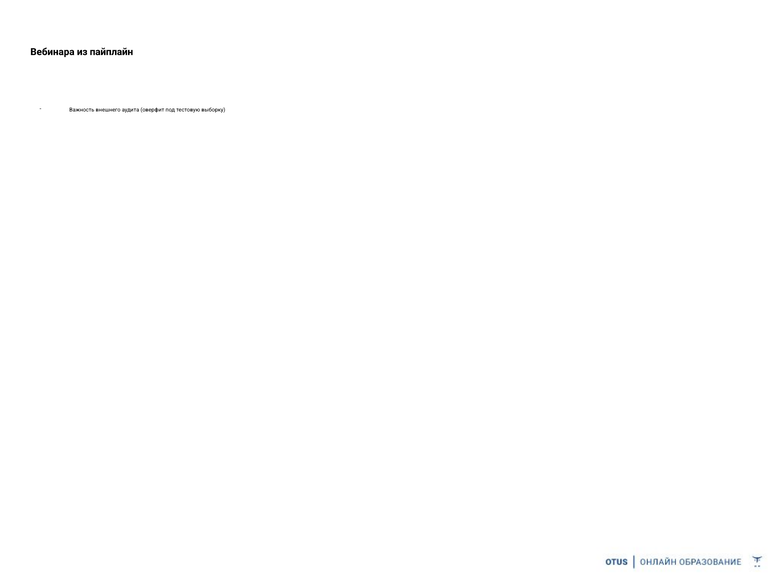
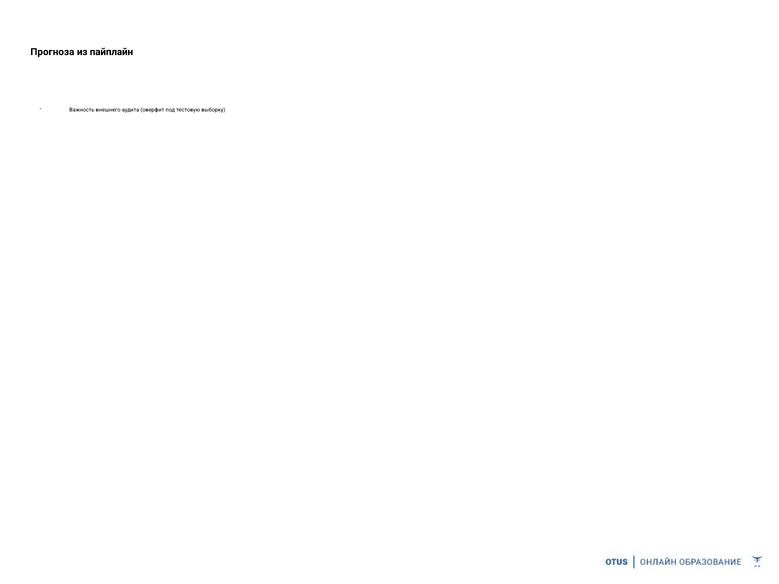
Вебинара: Вебинара -> Прогноза (52, 52)
